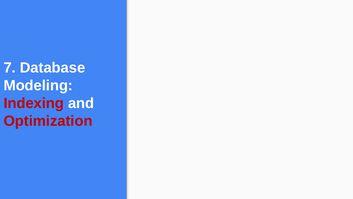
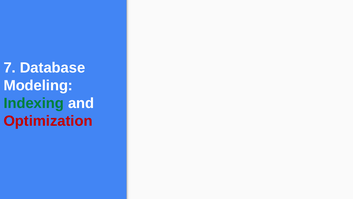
Indexing colour: red -> green (34, 103)
